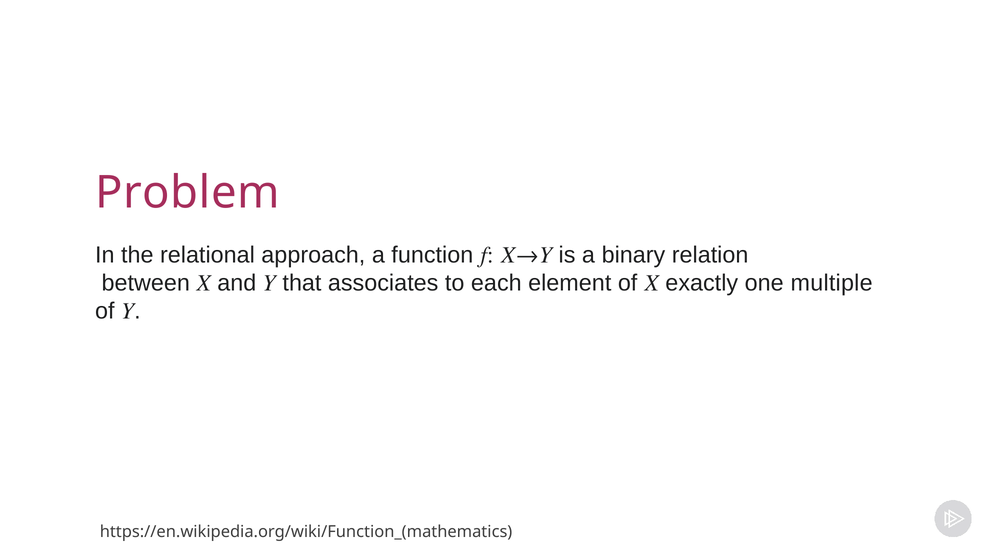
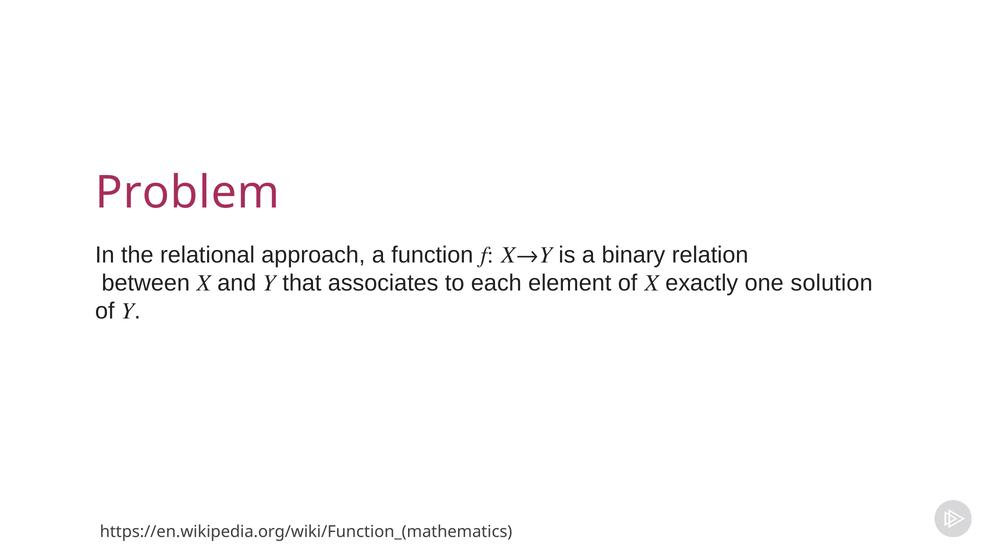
multiple: multiple -> solution (832, 283)
